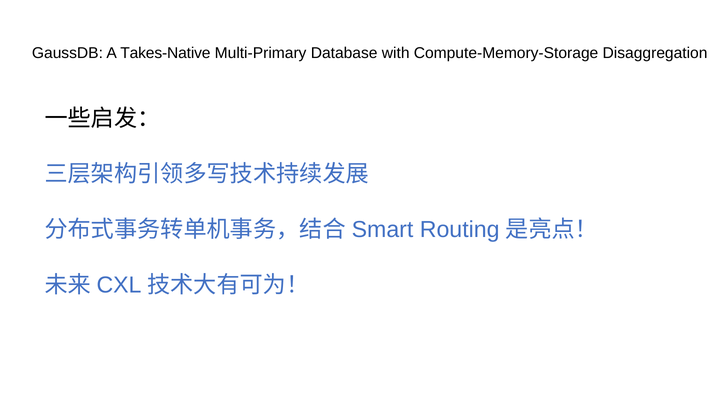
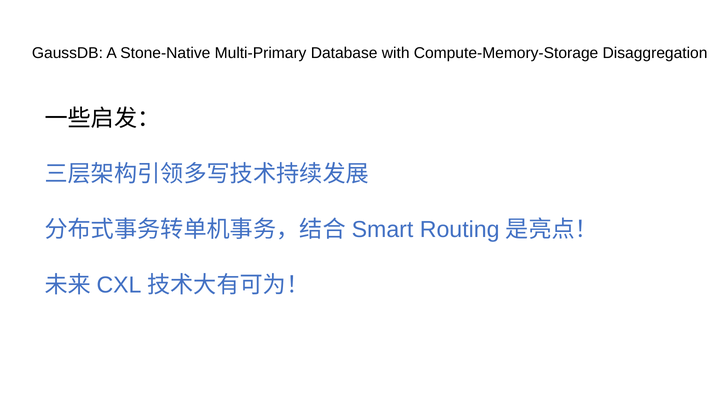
Takes-Native: Takes-Native -> Stone-Native (165, 53)
